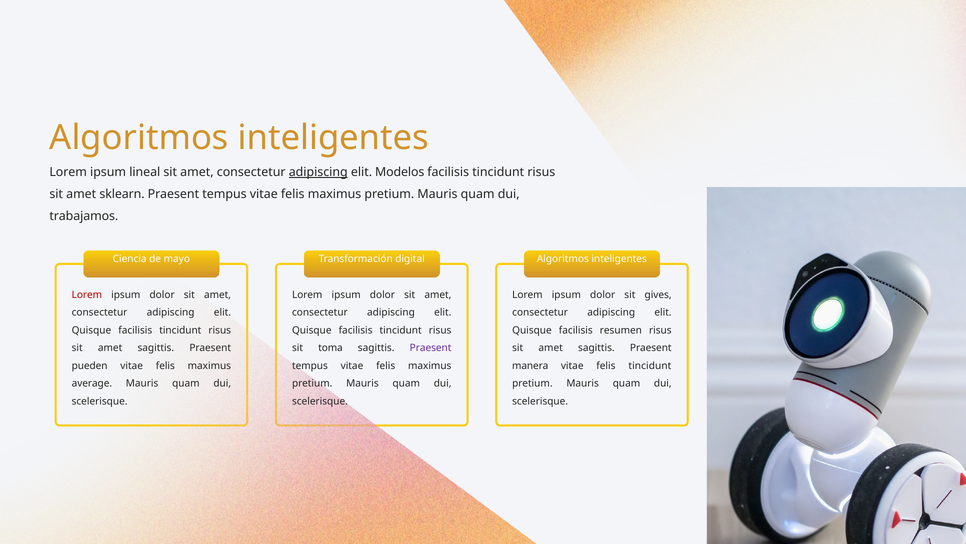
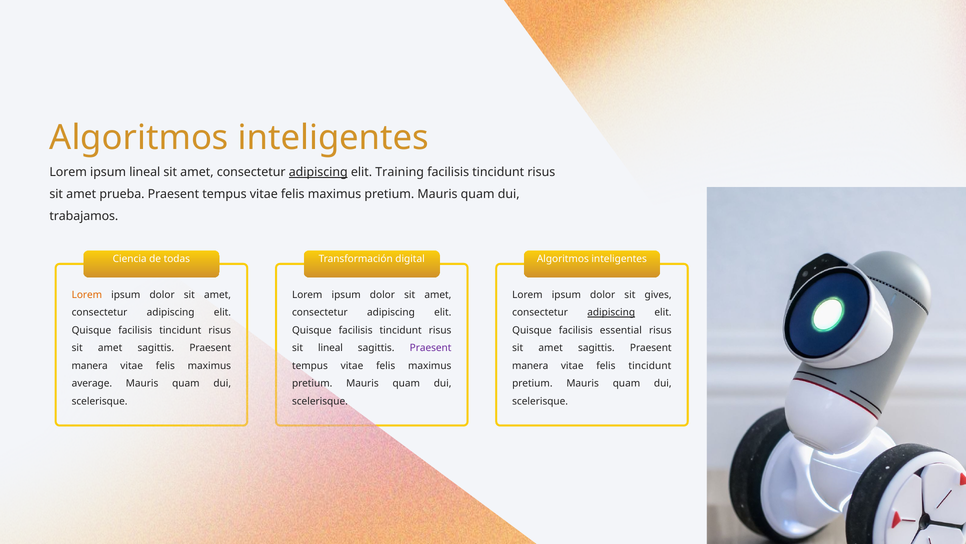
Modelos: Modelos -> Training (400, 172)
sklearn: sklearn -> prueba (122, 194)
mayo: mayo -> todas (177, 258)
Lorem colour: red -> orange (87, 295)
adipiscing underline: none -> present (611, 312)
resumen: resumen -> essential (621, 330)
sit toma: toma -> lineal (331, 348)
pueden: pueden -> manera (90, 365)
